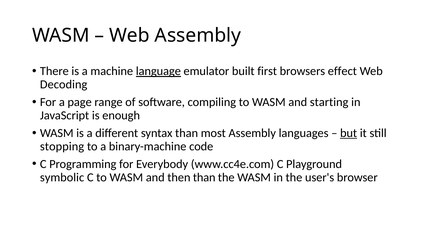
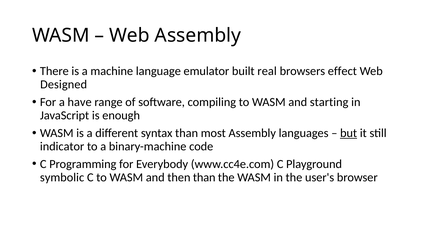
language underline: present -> none (158, 71)
first: first -> real (267, 71)
Decoding: Decoding -> Designed (64, 84)
page: page -> have (80, 102)
stopping: stopping -> indicator (62, 146)
